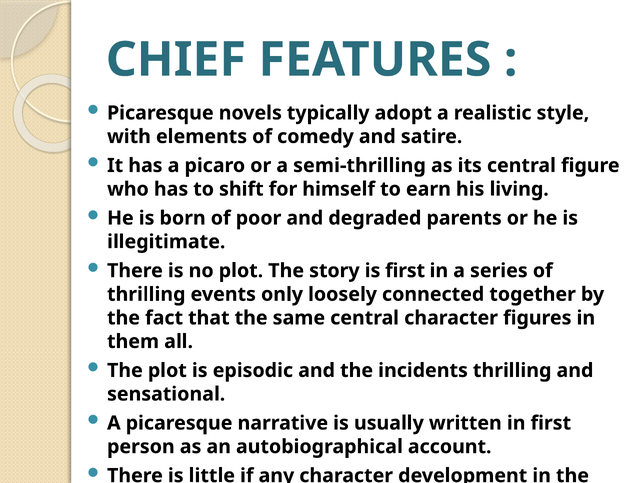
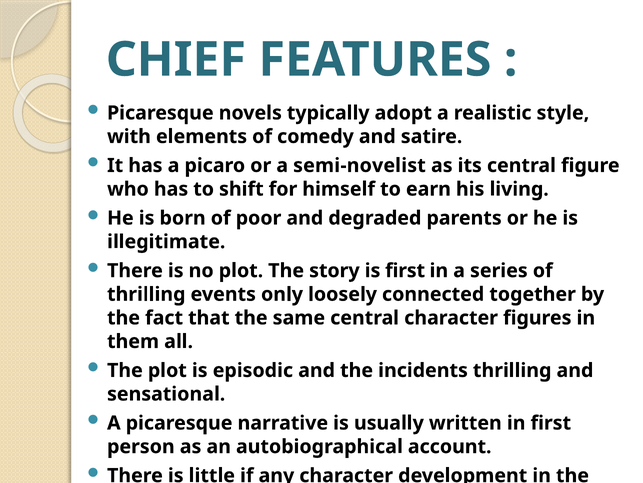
semi-thrilling: semi-thrilling -> semi-novelist (359, 165)
